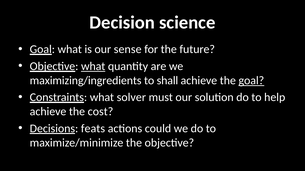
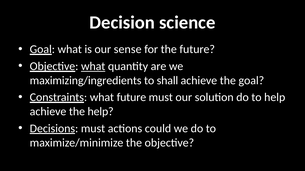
goal underline: present -> none (251, 81)
what solver: solver -> future (131, 98)
the cost: cost -> help (101, 112)
Decisions feats: feats -> must (93, 129)
